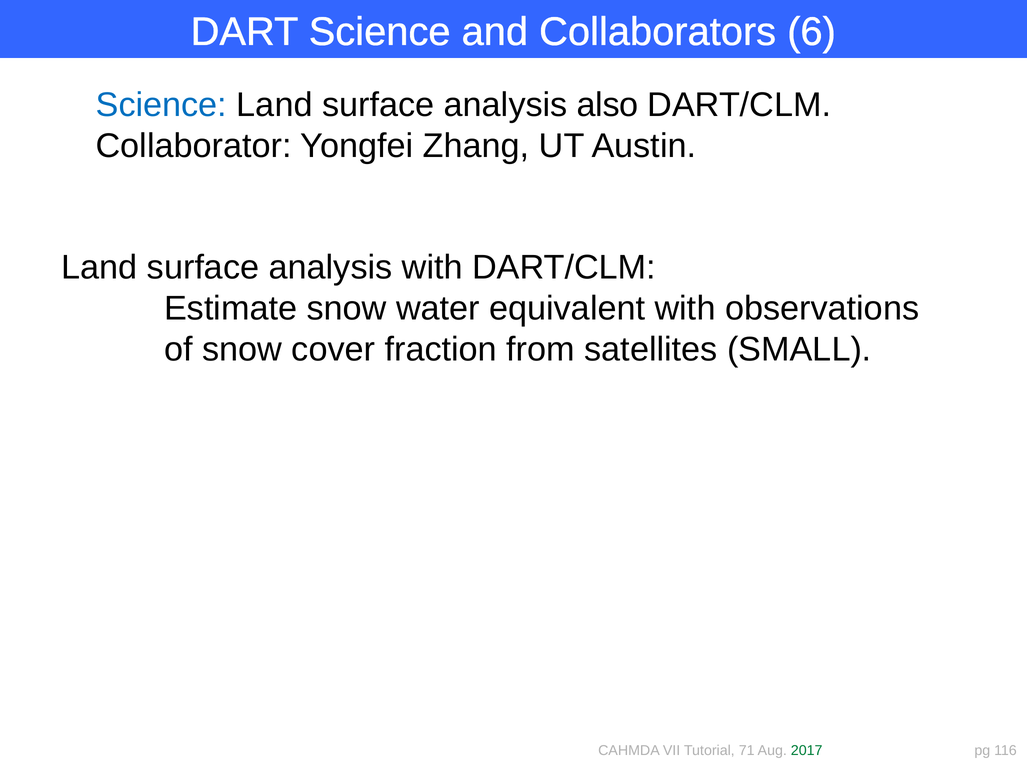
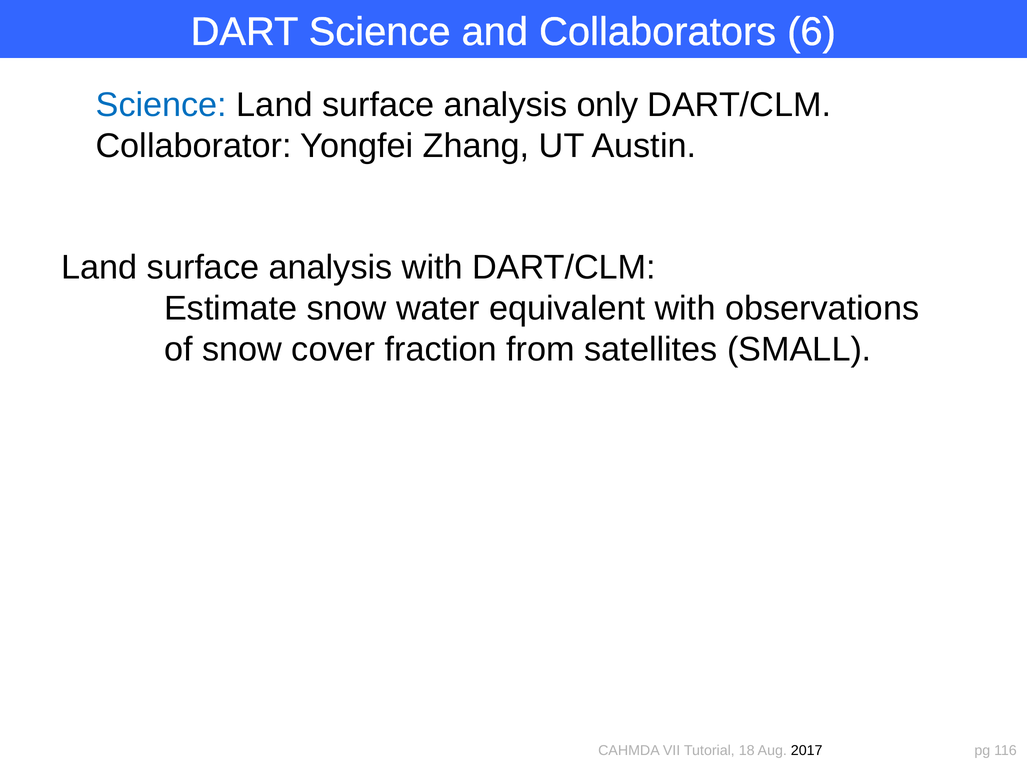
also: also -> only (608, 105)
71: 71 -> 18 (747, 751)
2017 colour: green -> black (807, 751)
